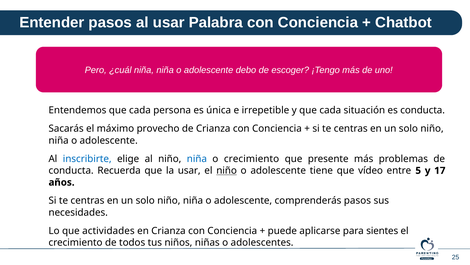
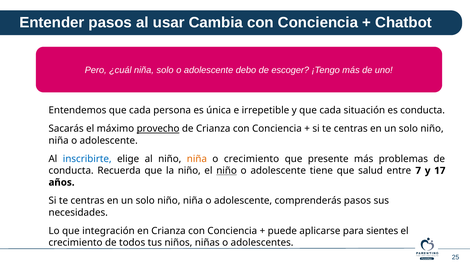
Palabra: Palabra -> Cambia (216, 23)
niña niña: niña -> solo (165, 70)
provecho underline: none -> present (158, 128)
niña colour: blue -> orange (197, 158)
la usar: usar -> niño (189, 170)
vídeo: vídeo -> salud (371, 170)
5: 5 -> 7 (418, 170)
actividades: actividades -> integración (108, 230)
